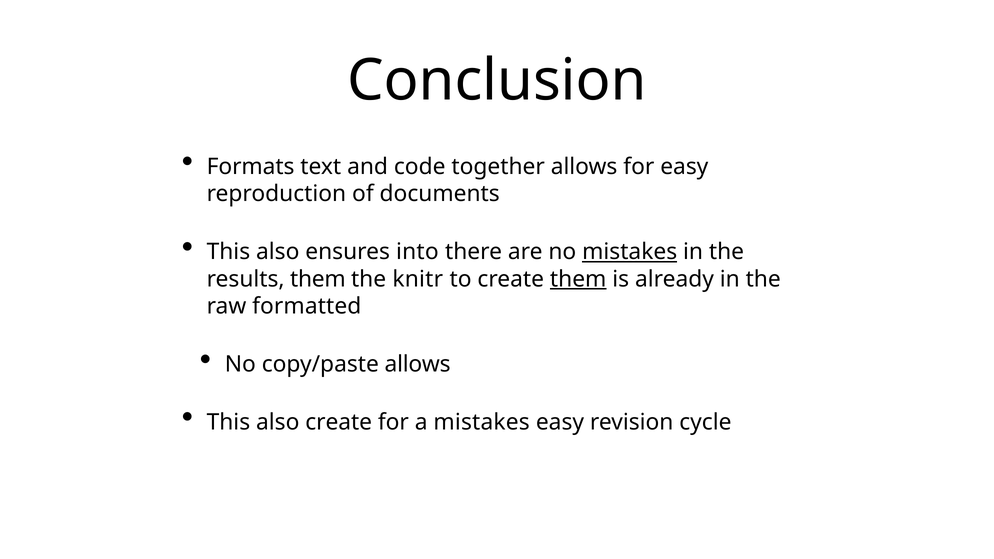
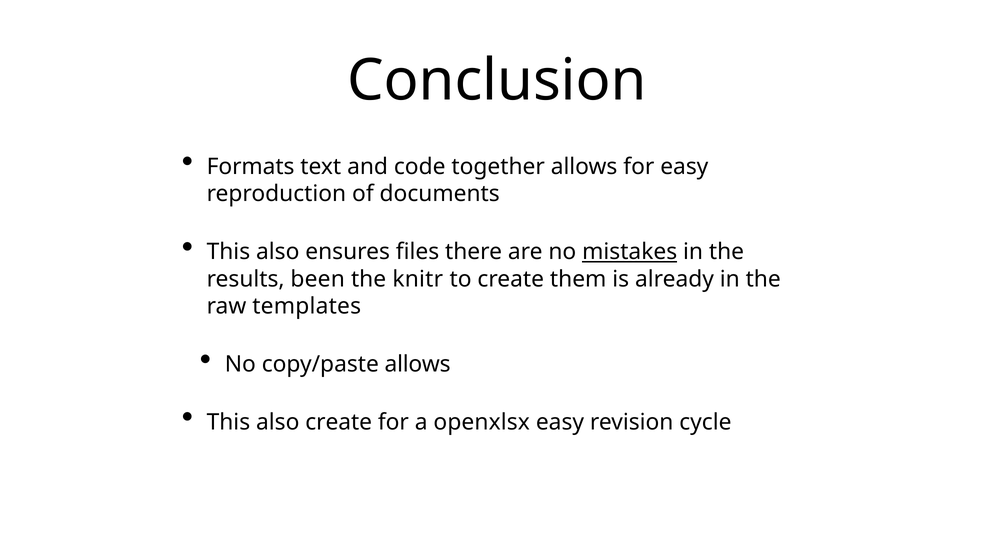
into: into -> files (418, 252)
results them: them -> been (318, 279)
them underline: present -> none (578, 279)
formatted: formatted -> templates (307, 307)
a mistakes: mistakes -> openxlsx (482, 422)
